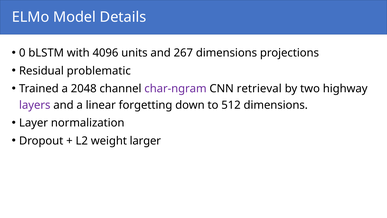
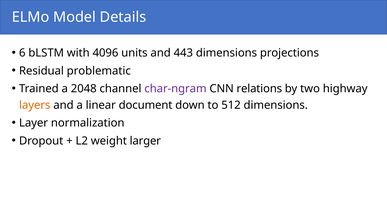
0: 0 -> 6 (22, 53)
267: 267 -> 443 (183, 53)
retrieval: retrieval -> relations (259, 89)
layers colour: purple -> orange (35, 105)
forgetting: forgetting -> document (146, 105)
